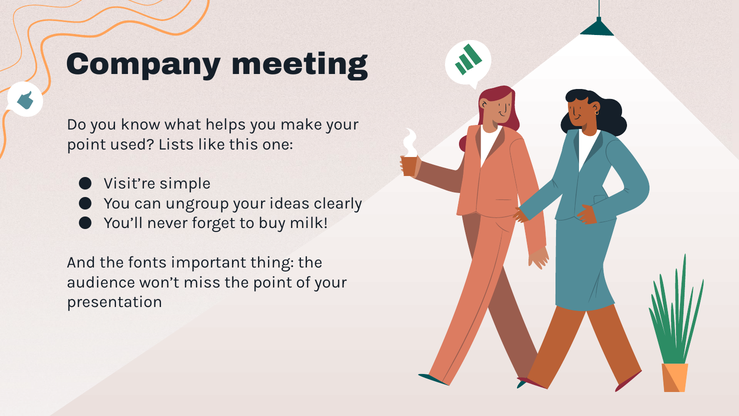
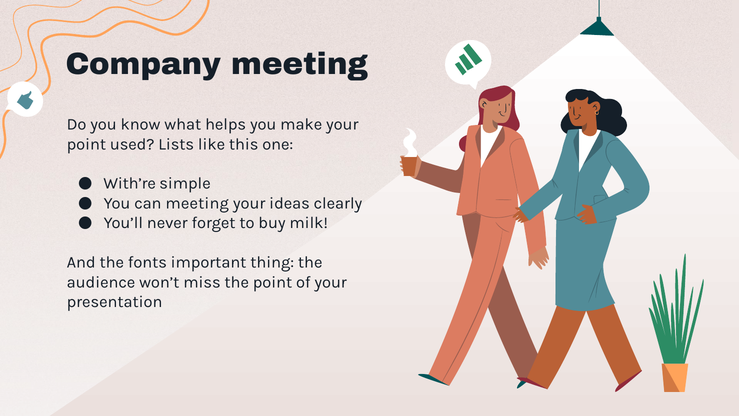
Visit’re: Visit’re -> With’re (130, 183)
can ungroup: ungroup -> meeting (197, 203)
